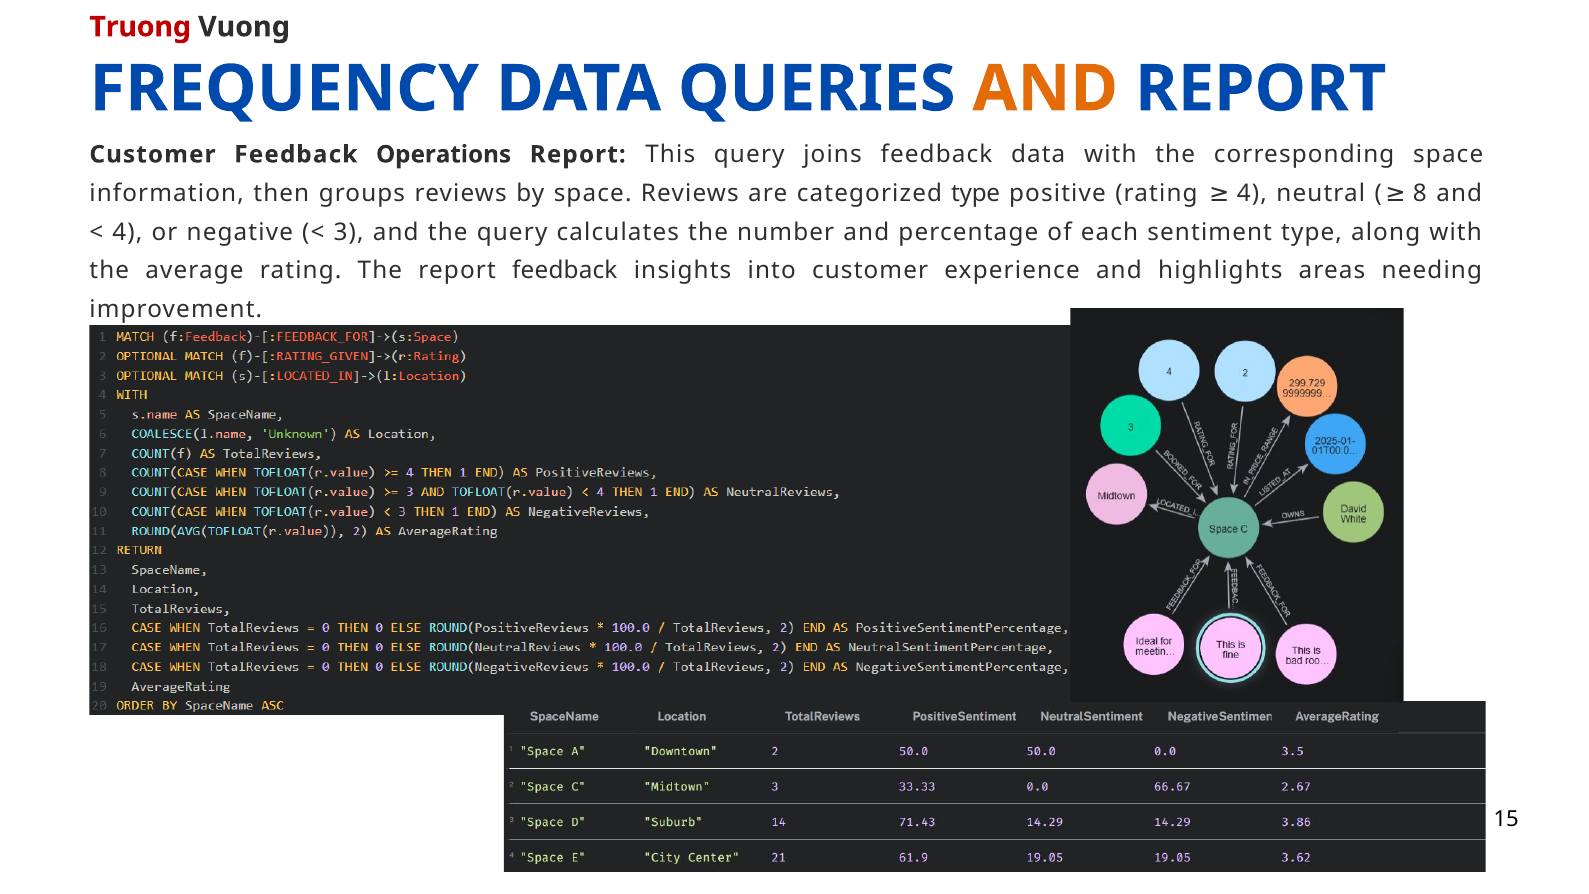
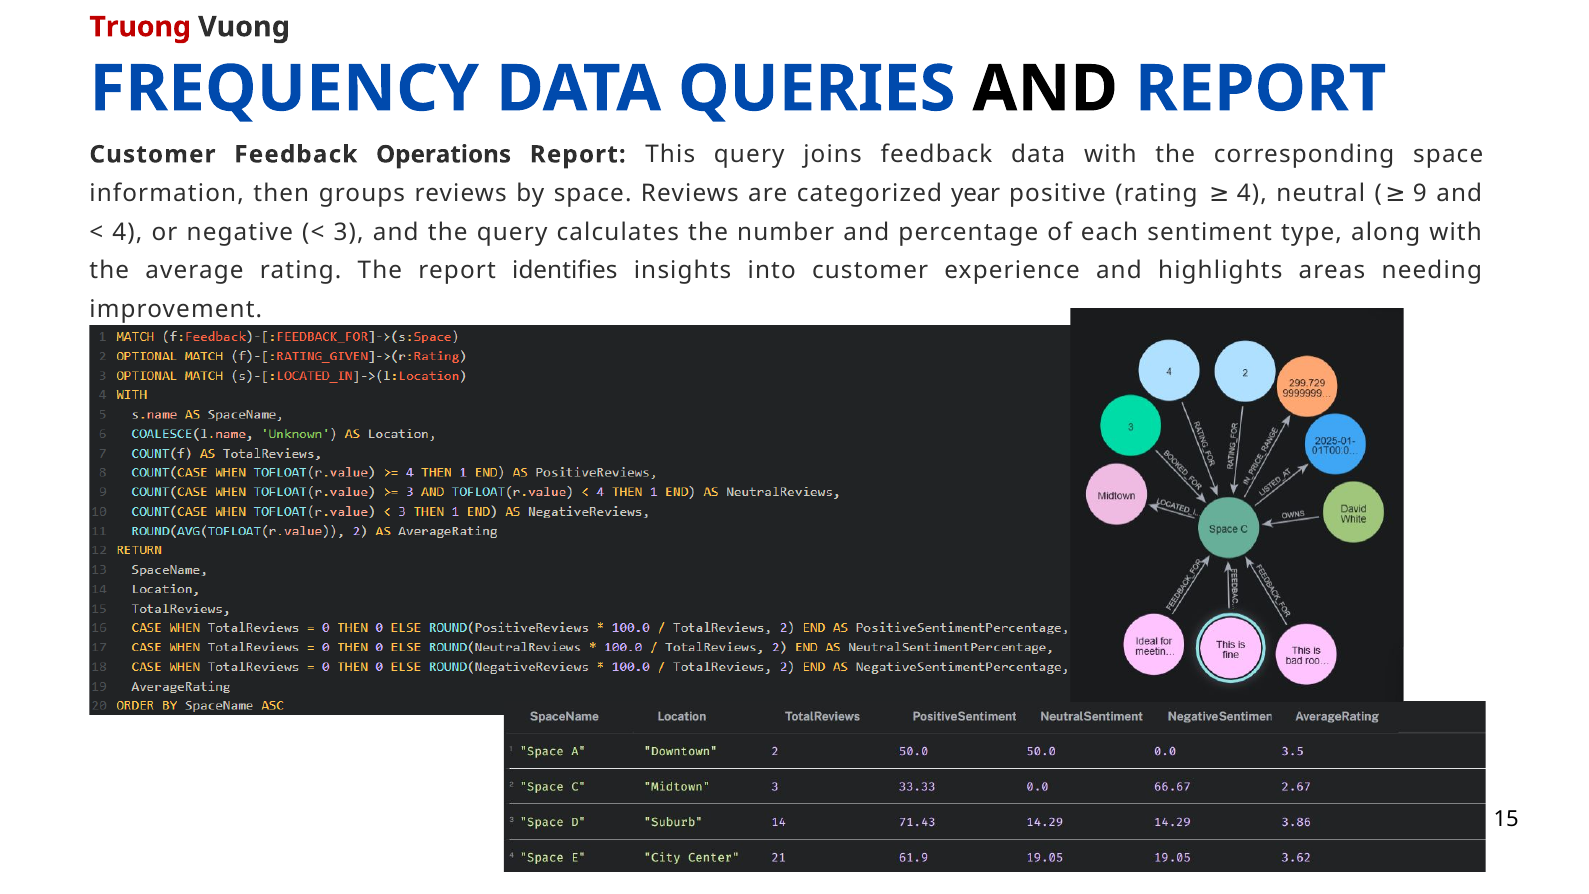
AND colour: orange -> black (1045, 89)
categorized type: type -> year (976, 193)
8: 8 -> 9 (1420, 193)
report feedback: feedback -> identifies (565, 271)
